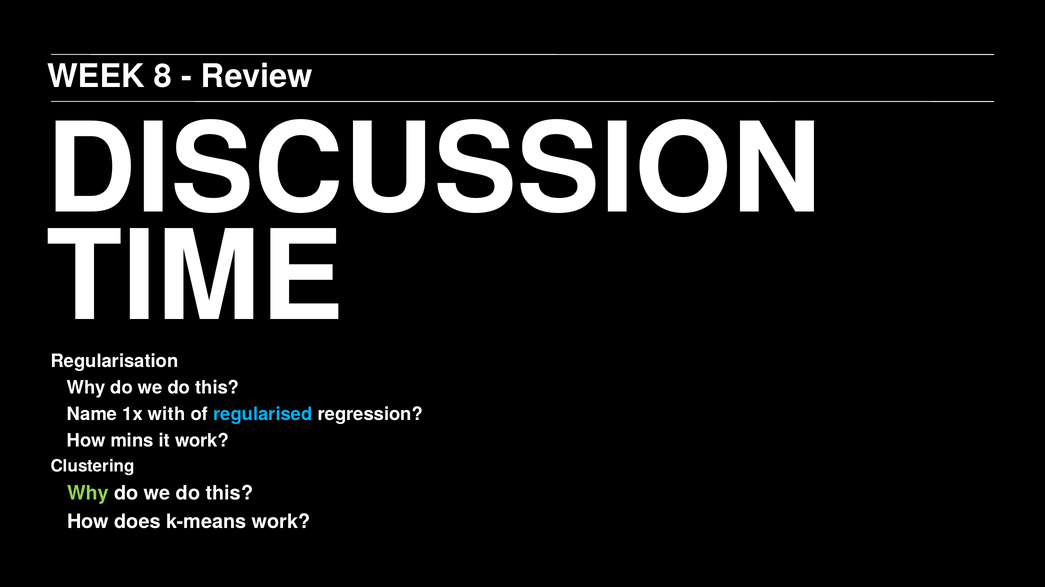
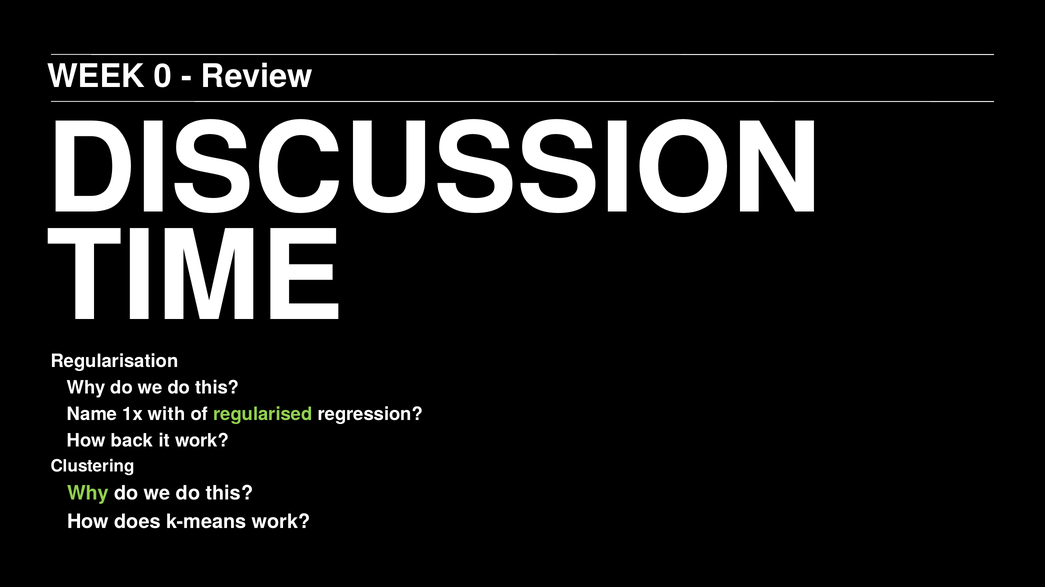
8: 8 -> 0 (163, 76)
regularised colour: light blue -> light green (263, 414)
mins: mins -> back (132, 441)
